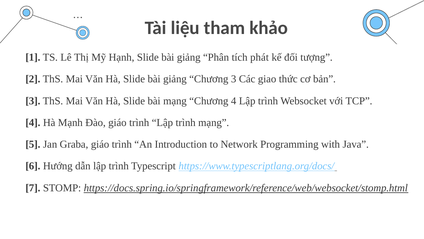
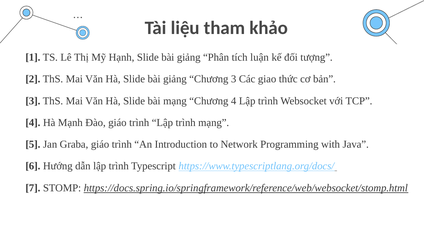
phát: phát -> luận (260, 57)
